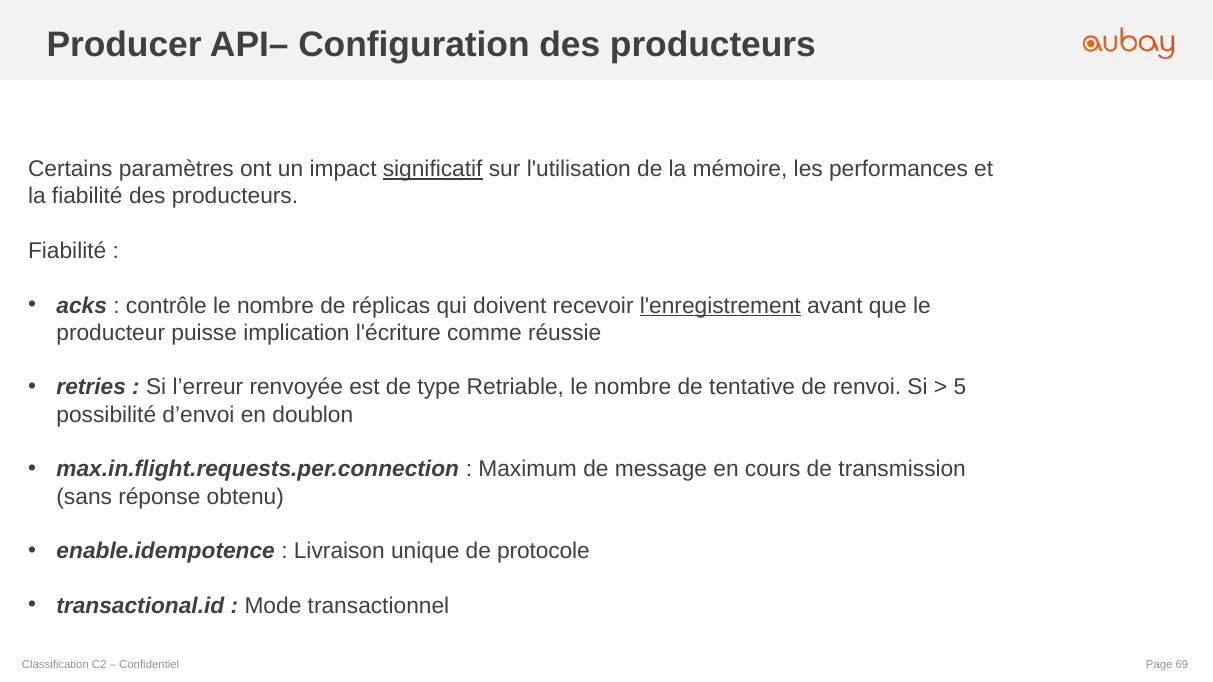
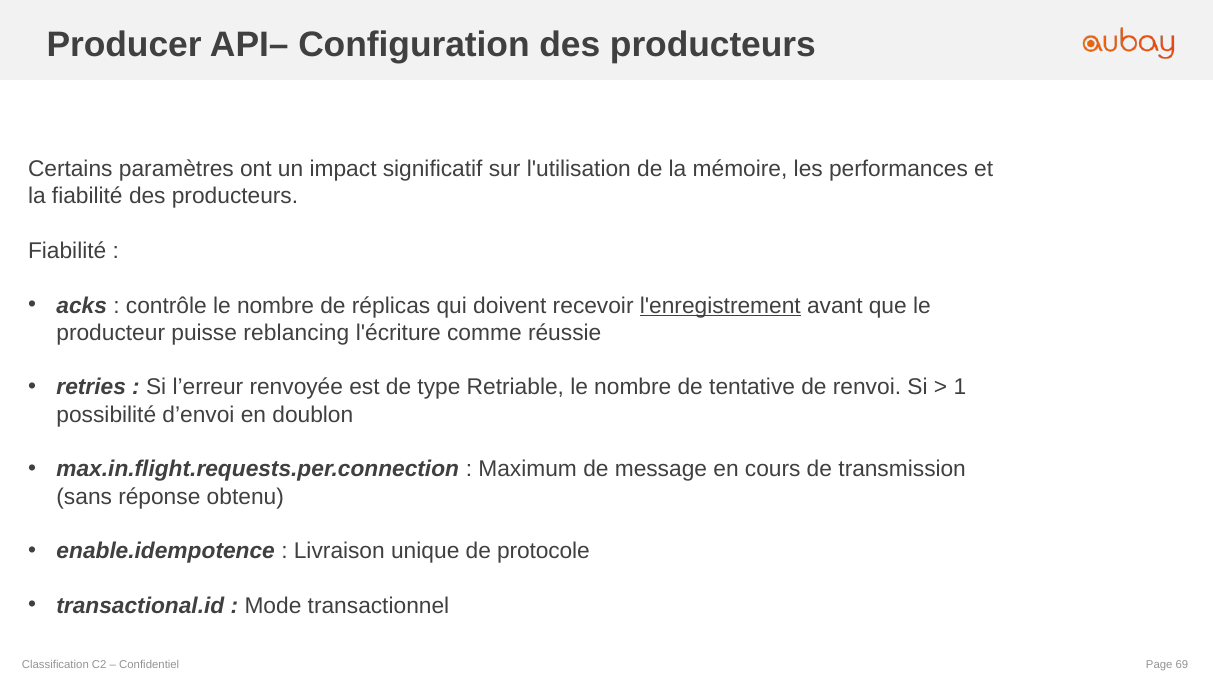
significatif underline: present -> none (433, 169)
implication: implication -> reblancing (296, 333)
5: 5 -> 1 (960, 388)
